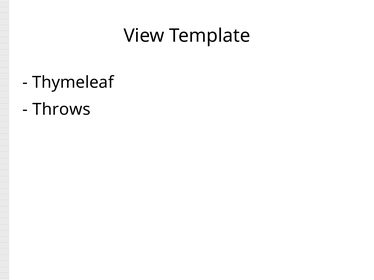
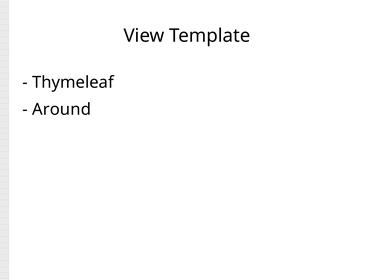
Throws: Throws -> Around (62, 110)
